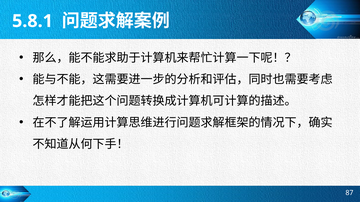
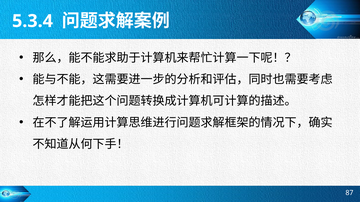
5.8.1: 5.8.1 -> 5.3.4 (32, 21)
